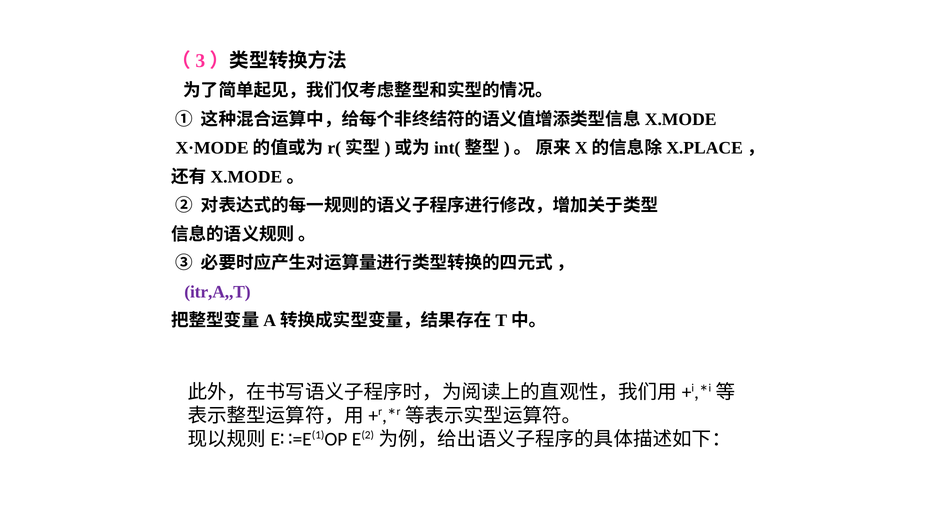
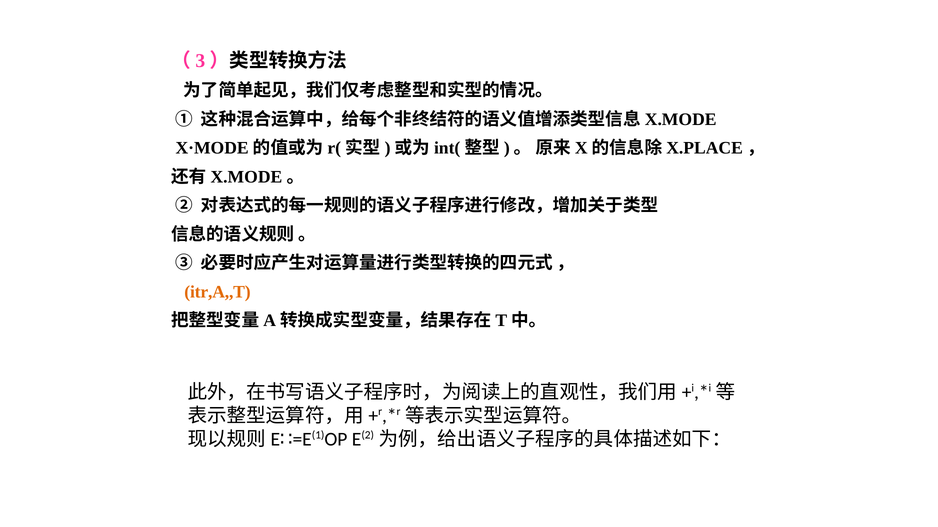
itr,A,,T colour: purple -> orange (217, 292)
